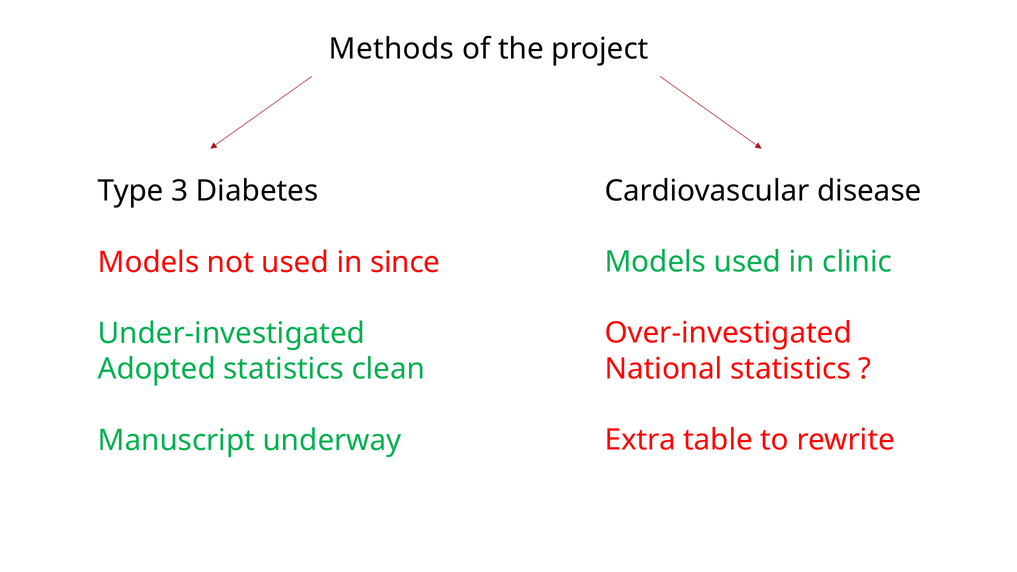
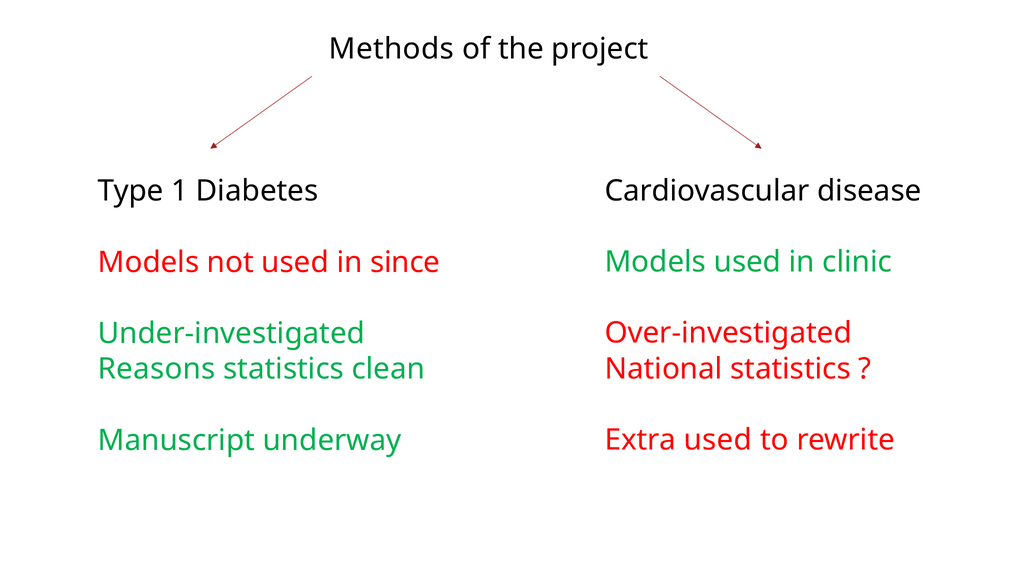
3: 3 -> 1 (180, 191)
Adopted: Adopted -> Reasons (157, 369)
Extra table: table -> used (718, 440)
